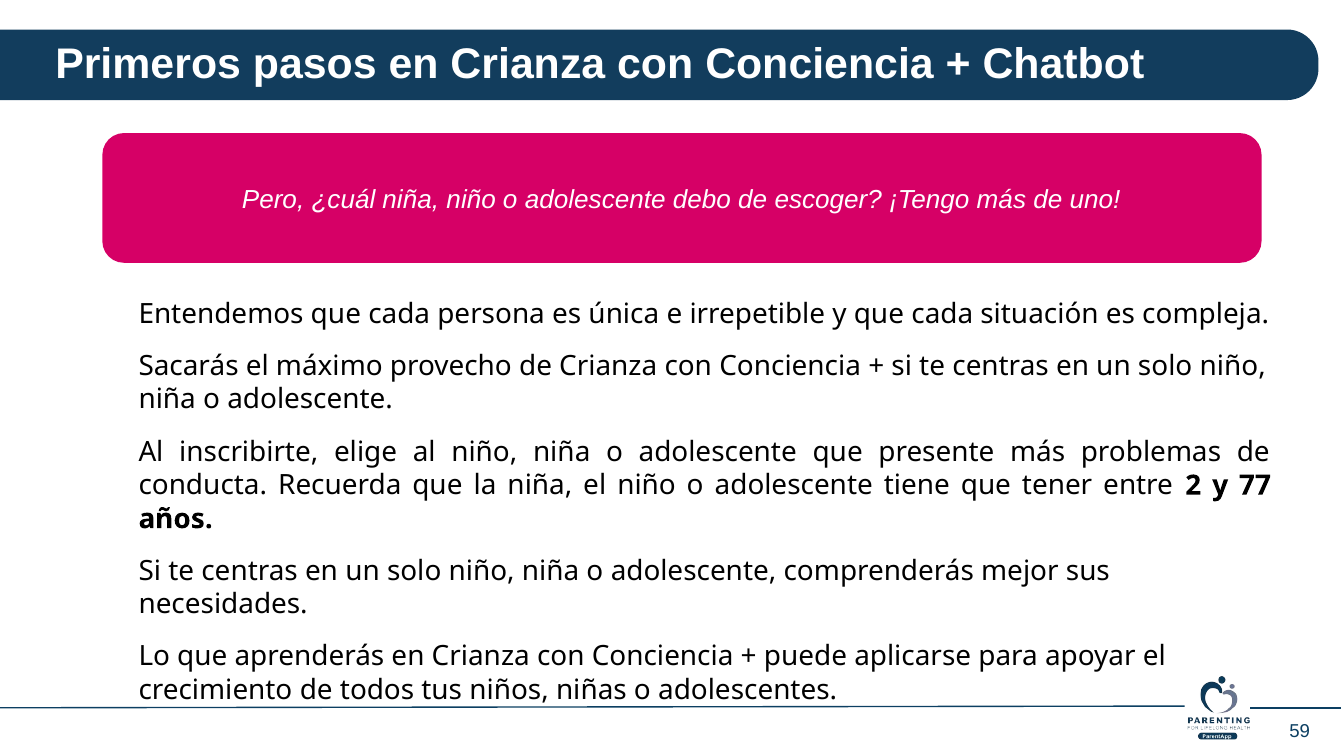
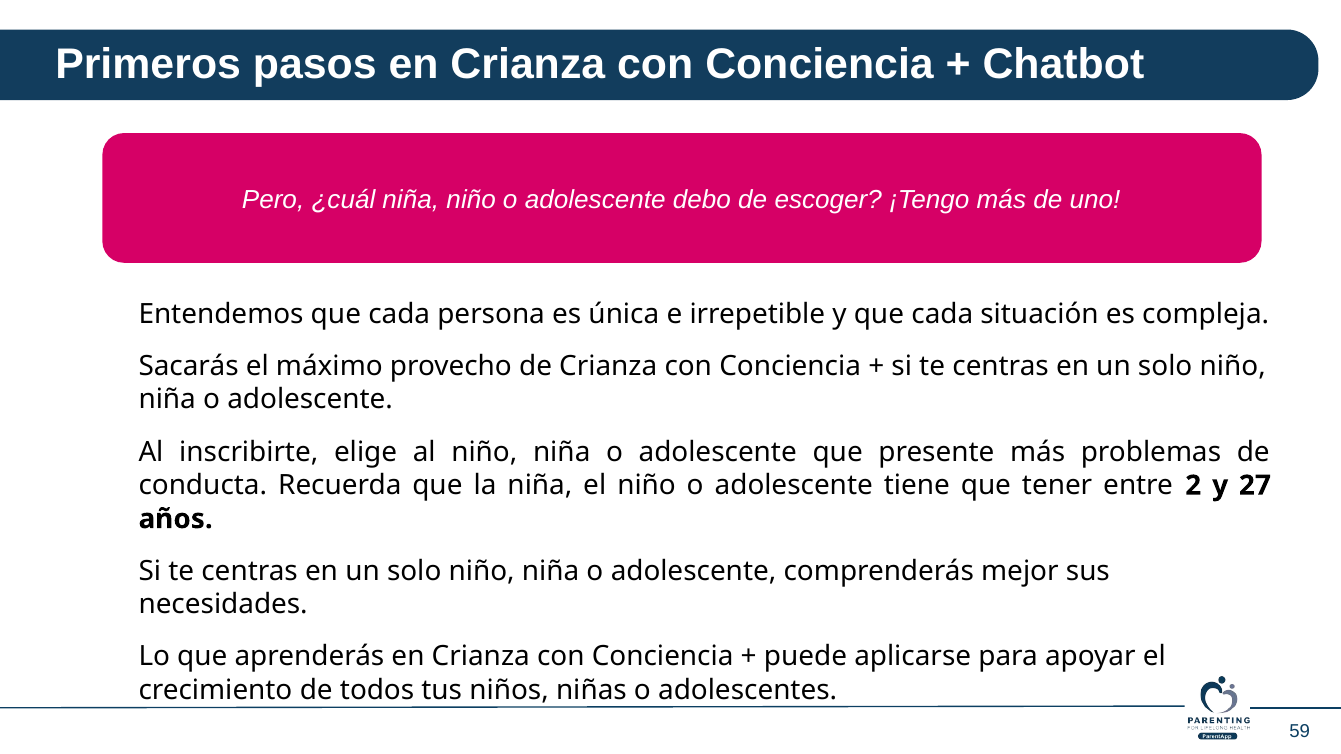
77: 77 -> 27 (1255, 486)
